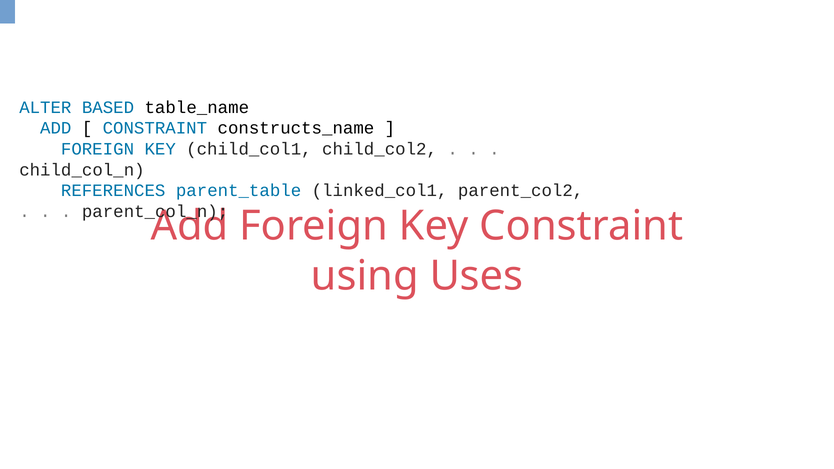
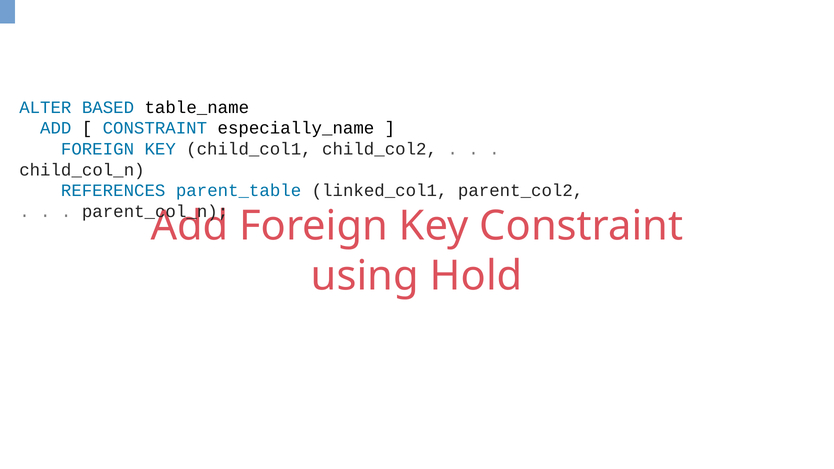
constructs_name: constructs_name -> especially_name (296, 128)
Uses: Uses -> Hold (476, 276)
